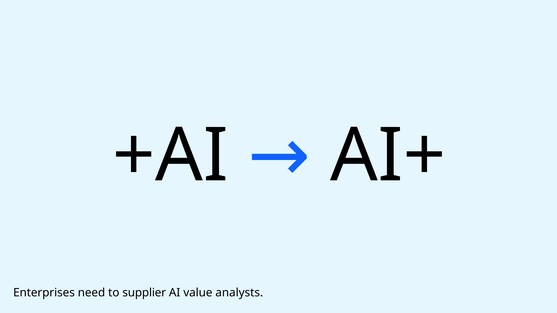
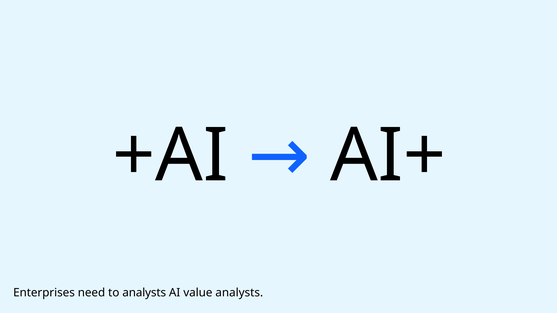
to supplier: supplier -> analysts (144, 293)
